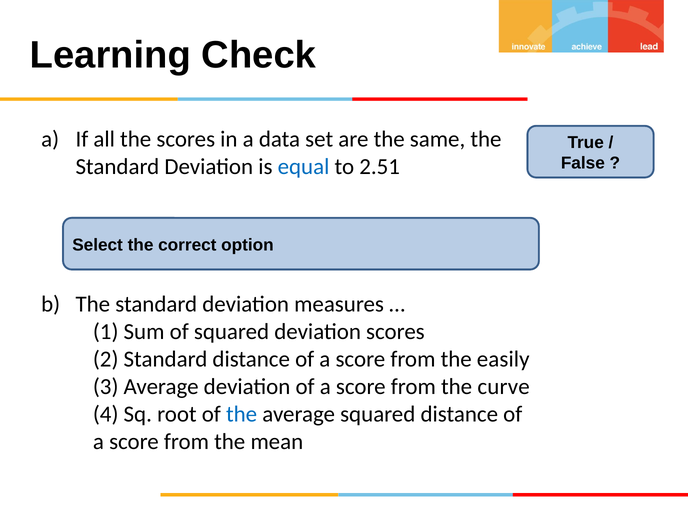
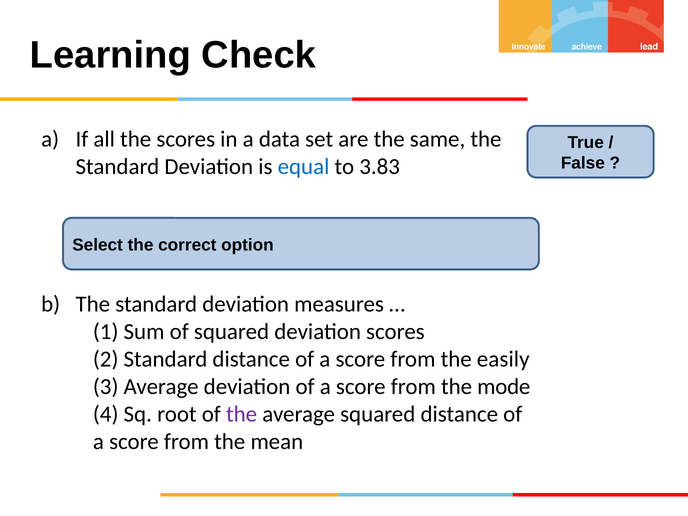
2.51: 2.51 -> 3.83 (380, 167)
curve: curve -> mode (504, 387)
the colour: blue -> purple (242, 414)
